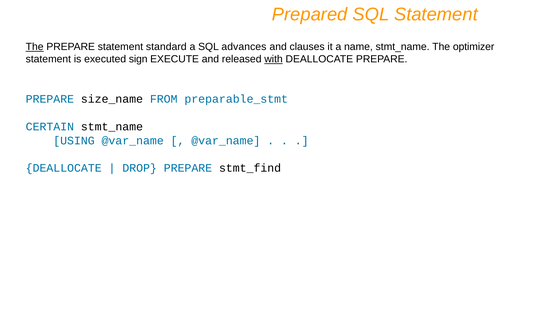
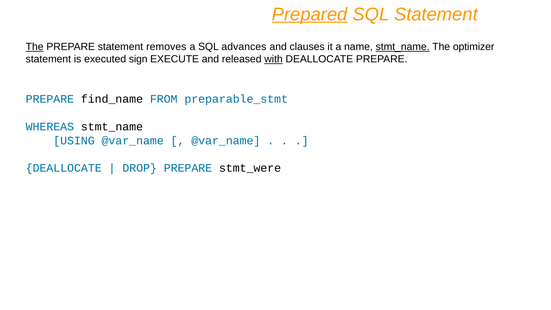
Prepared underline: none -> present (310, 14)
standard: standard -> removes (166, 47)
stmt_name underline: none -> present (403, 47)
size_name: size_name -> find_name (112, 99)
CERTAIN: CERTAIN -> WHEREAS (50, 127)
stmt_find: stmt_find -> stmt_were (250, 168)
